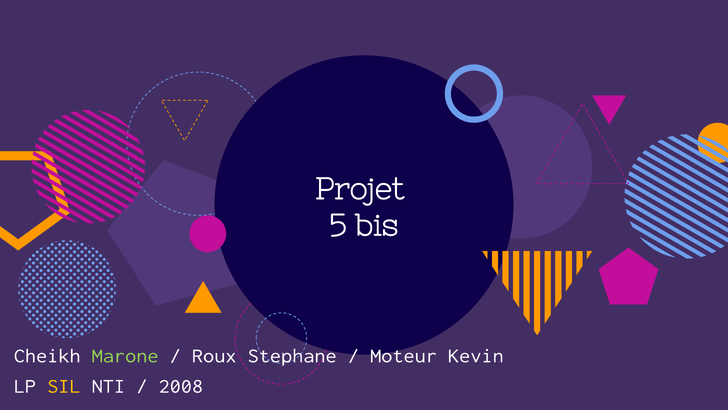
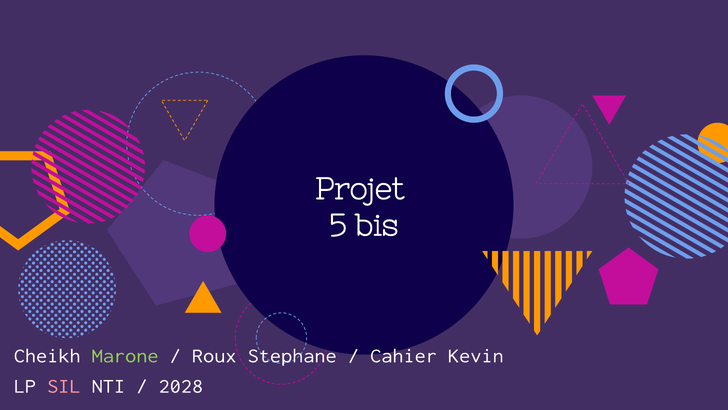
Moteur: Moteur -> Cahier (404, 355)
SIL colour: yellow -> pink (64, 386)
2008: 2008 -> 2028 (181, 386)
